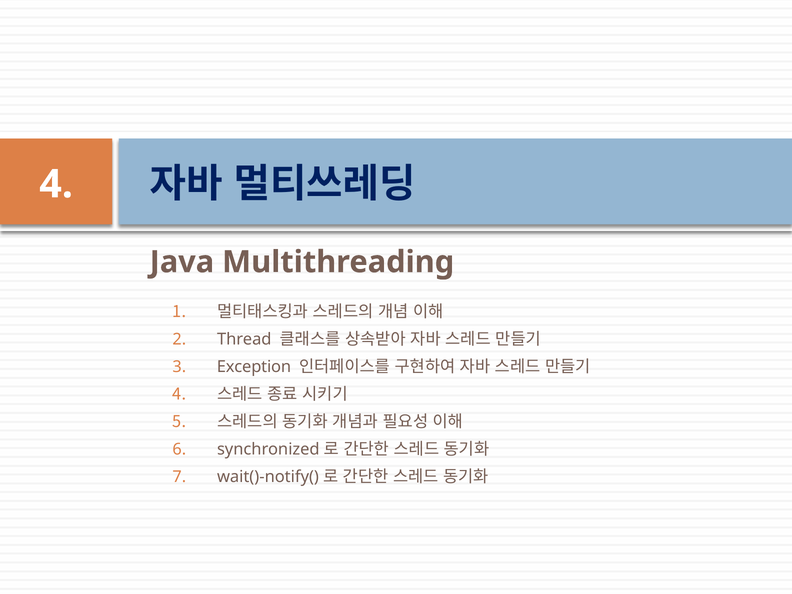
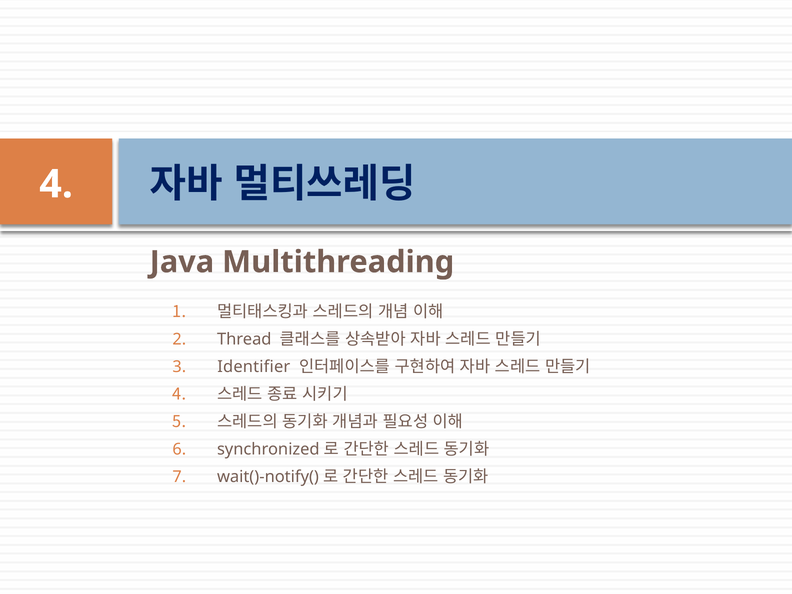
Exception: Exception -> Identifier (254, 367)
